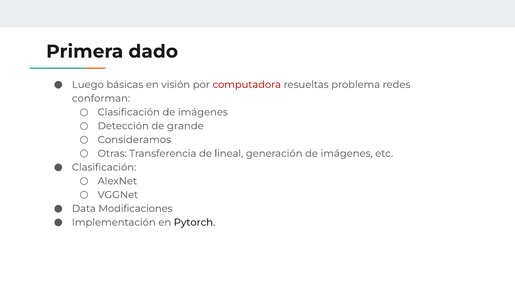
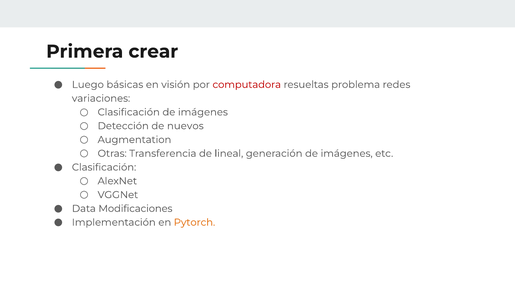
dado: dado -> crear (153, 52)
conforman: conforman -> variaciones (101, 99)
grande: grande -> nuevos (185, 126)
Consideramos: Consideramos -> Augmentation (134, 140)
Pytorch colour: black -> orange (194, 223)
